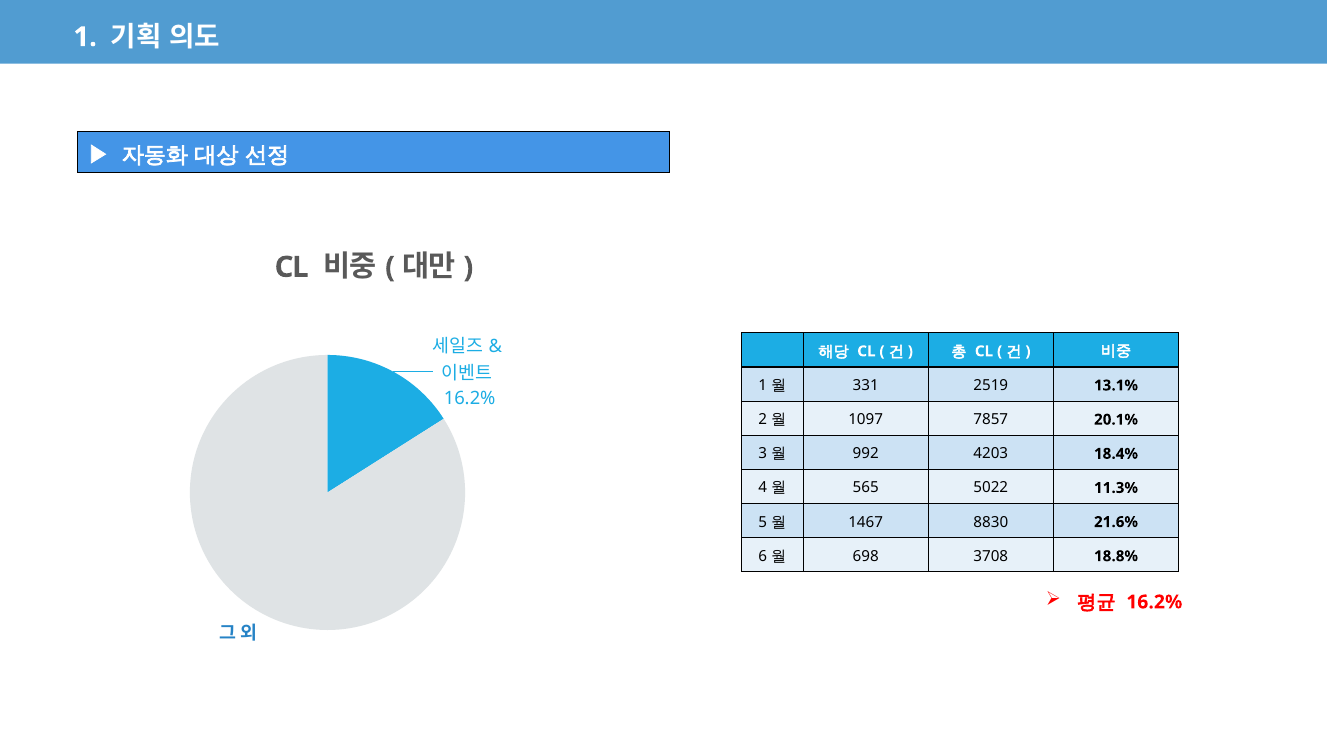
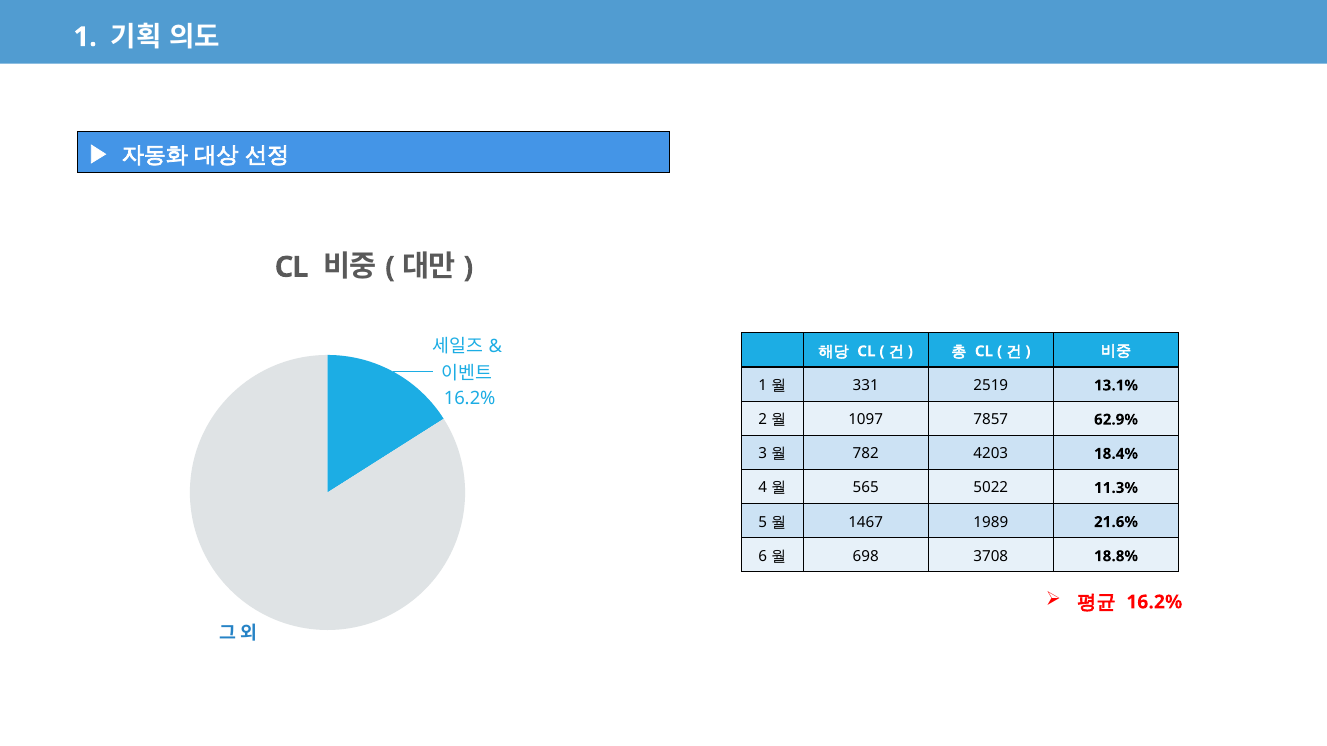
20.1%: 20.1% -> 62.9% (1116, 420)
992: 992 -> 782 (866, 454)
8830: 8830 -> 1989 (991, 522)
